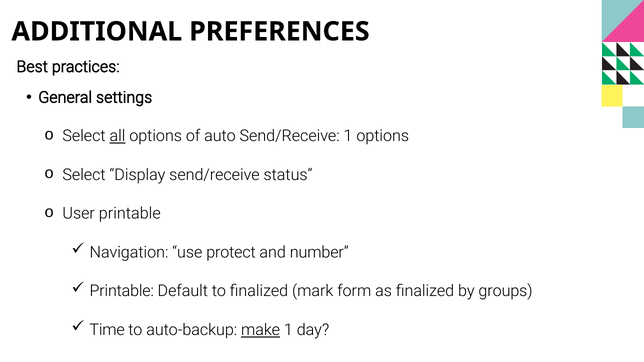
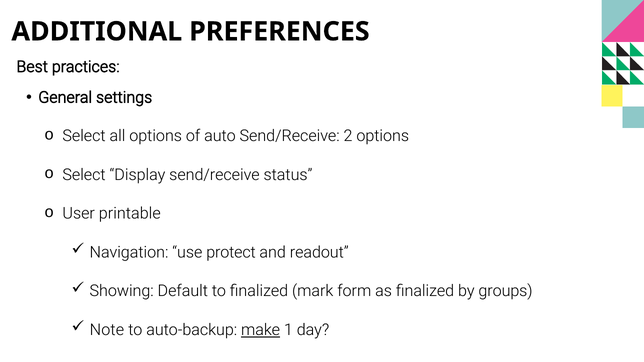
all underline: present -> none (117, 136)
Send/Receive 1: 1 -> 2 (348, 136)
number: number -> readout (319, 253)
Printable: Printable -> Showing (122, 291)
Time: Time -> Note (107, 330)
